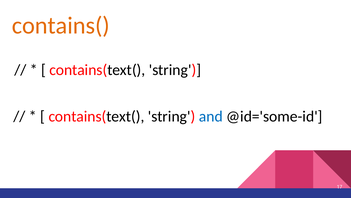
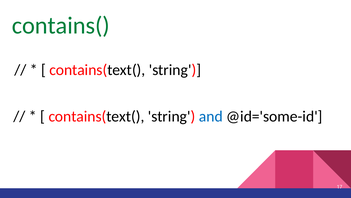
contains( colour: orange -> green (61, 26)
